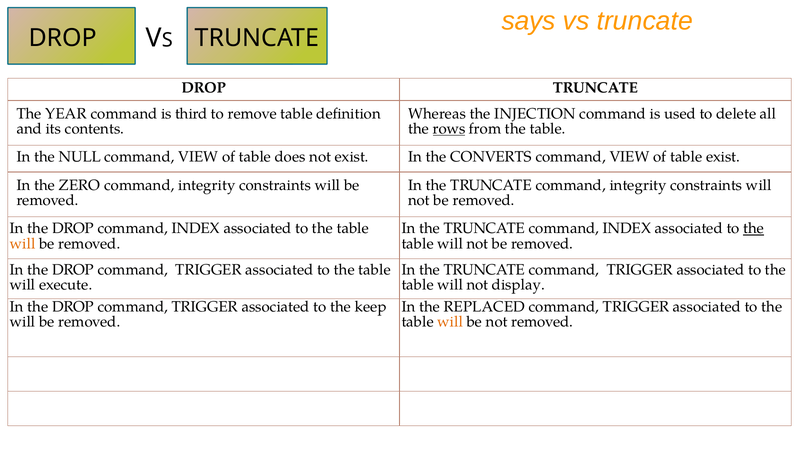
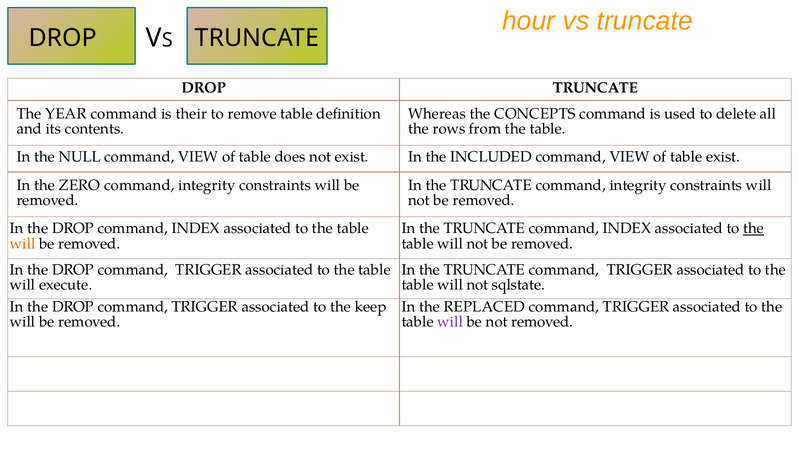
says: says -> hour (529, 21)
third: third -> their (191, 114)
INJECTION: INJECTION -> CONCEPTS (535, 114)
rows underline: present -> none (449, 129)
CONVERTS: CONVERTS -> INCLUDED (491, 157)
display: display -> sqlstate (519, 285)
will colour: orange -> purple (450, 322)
